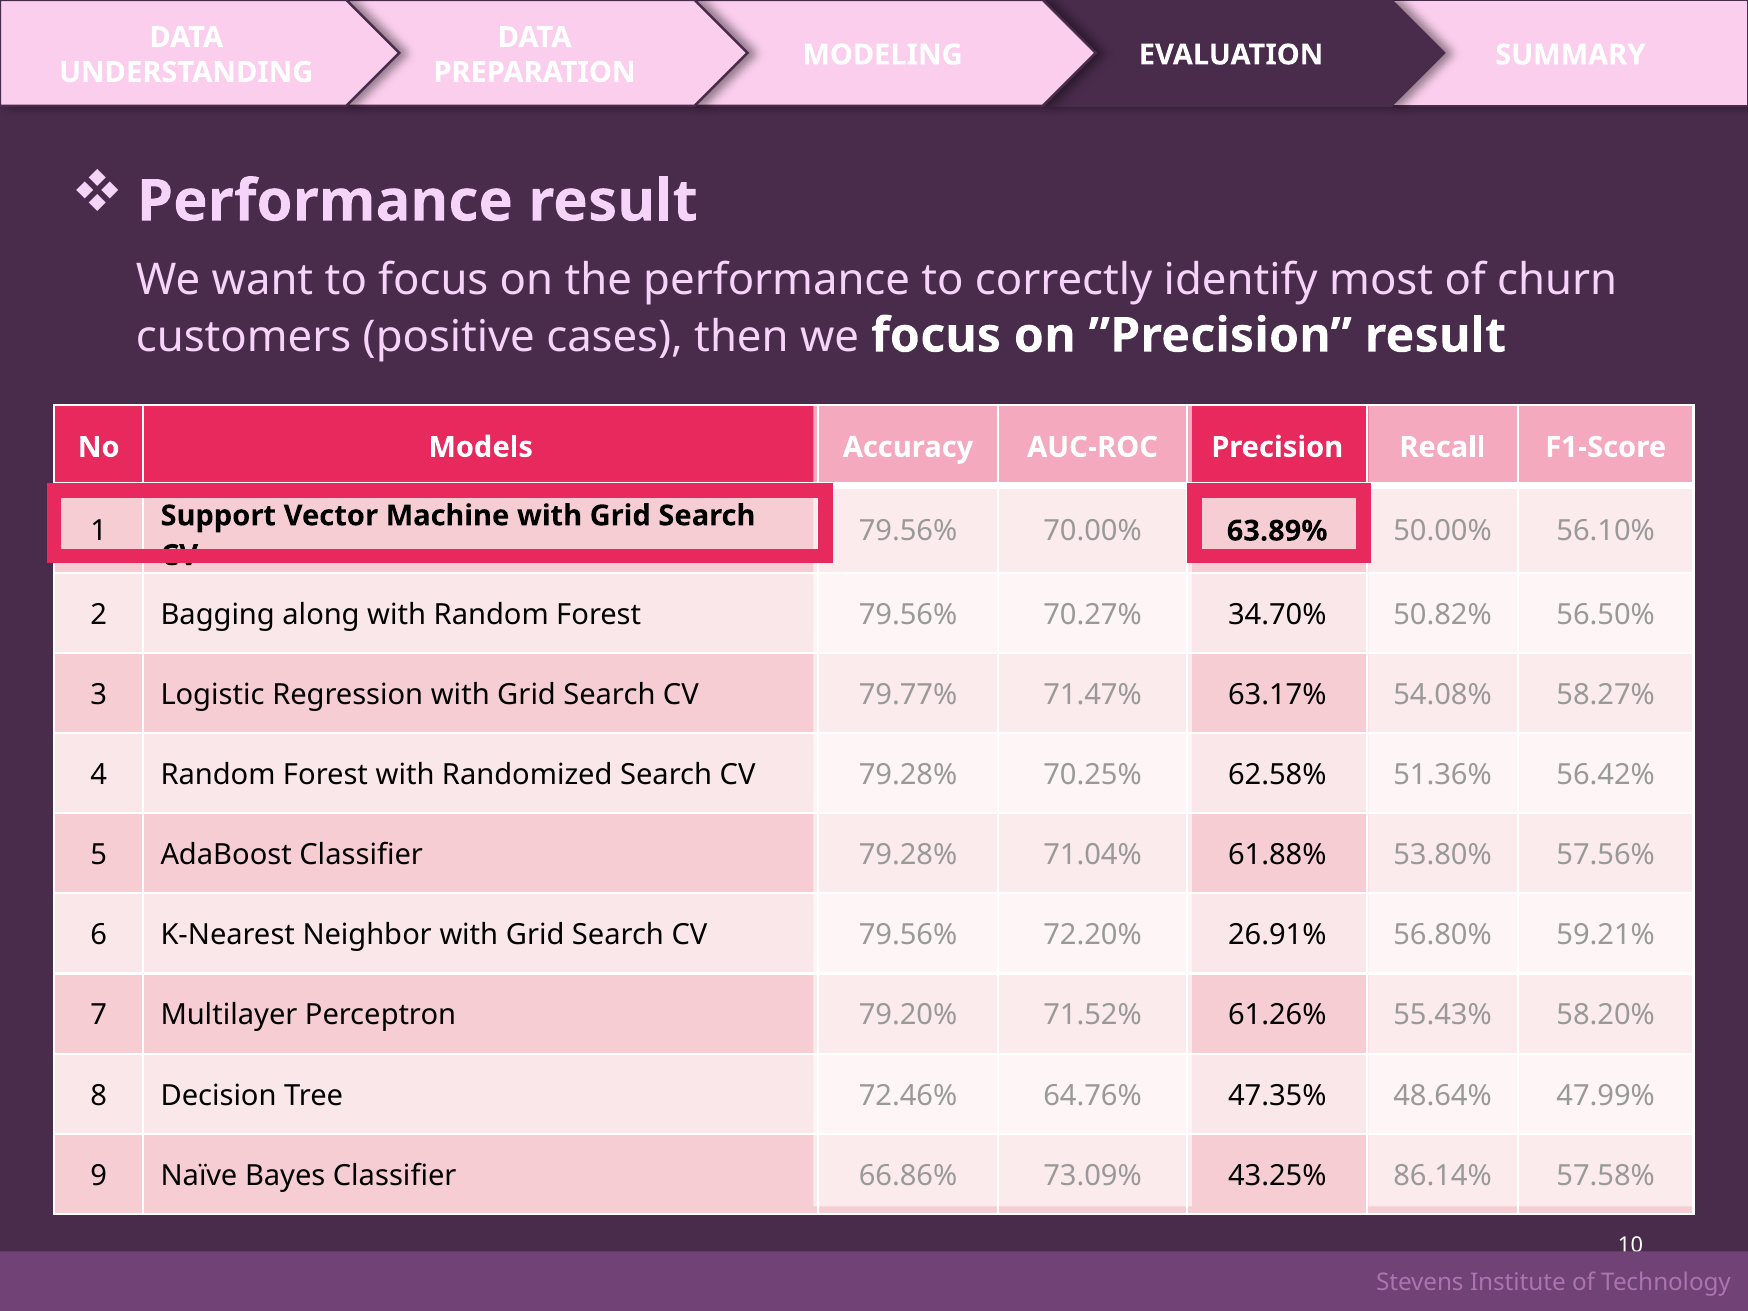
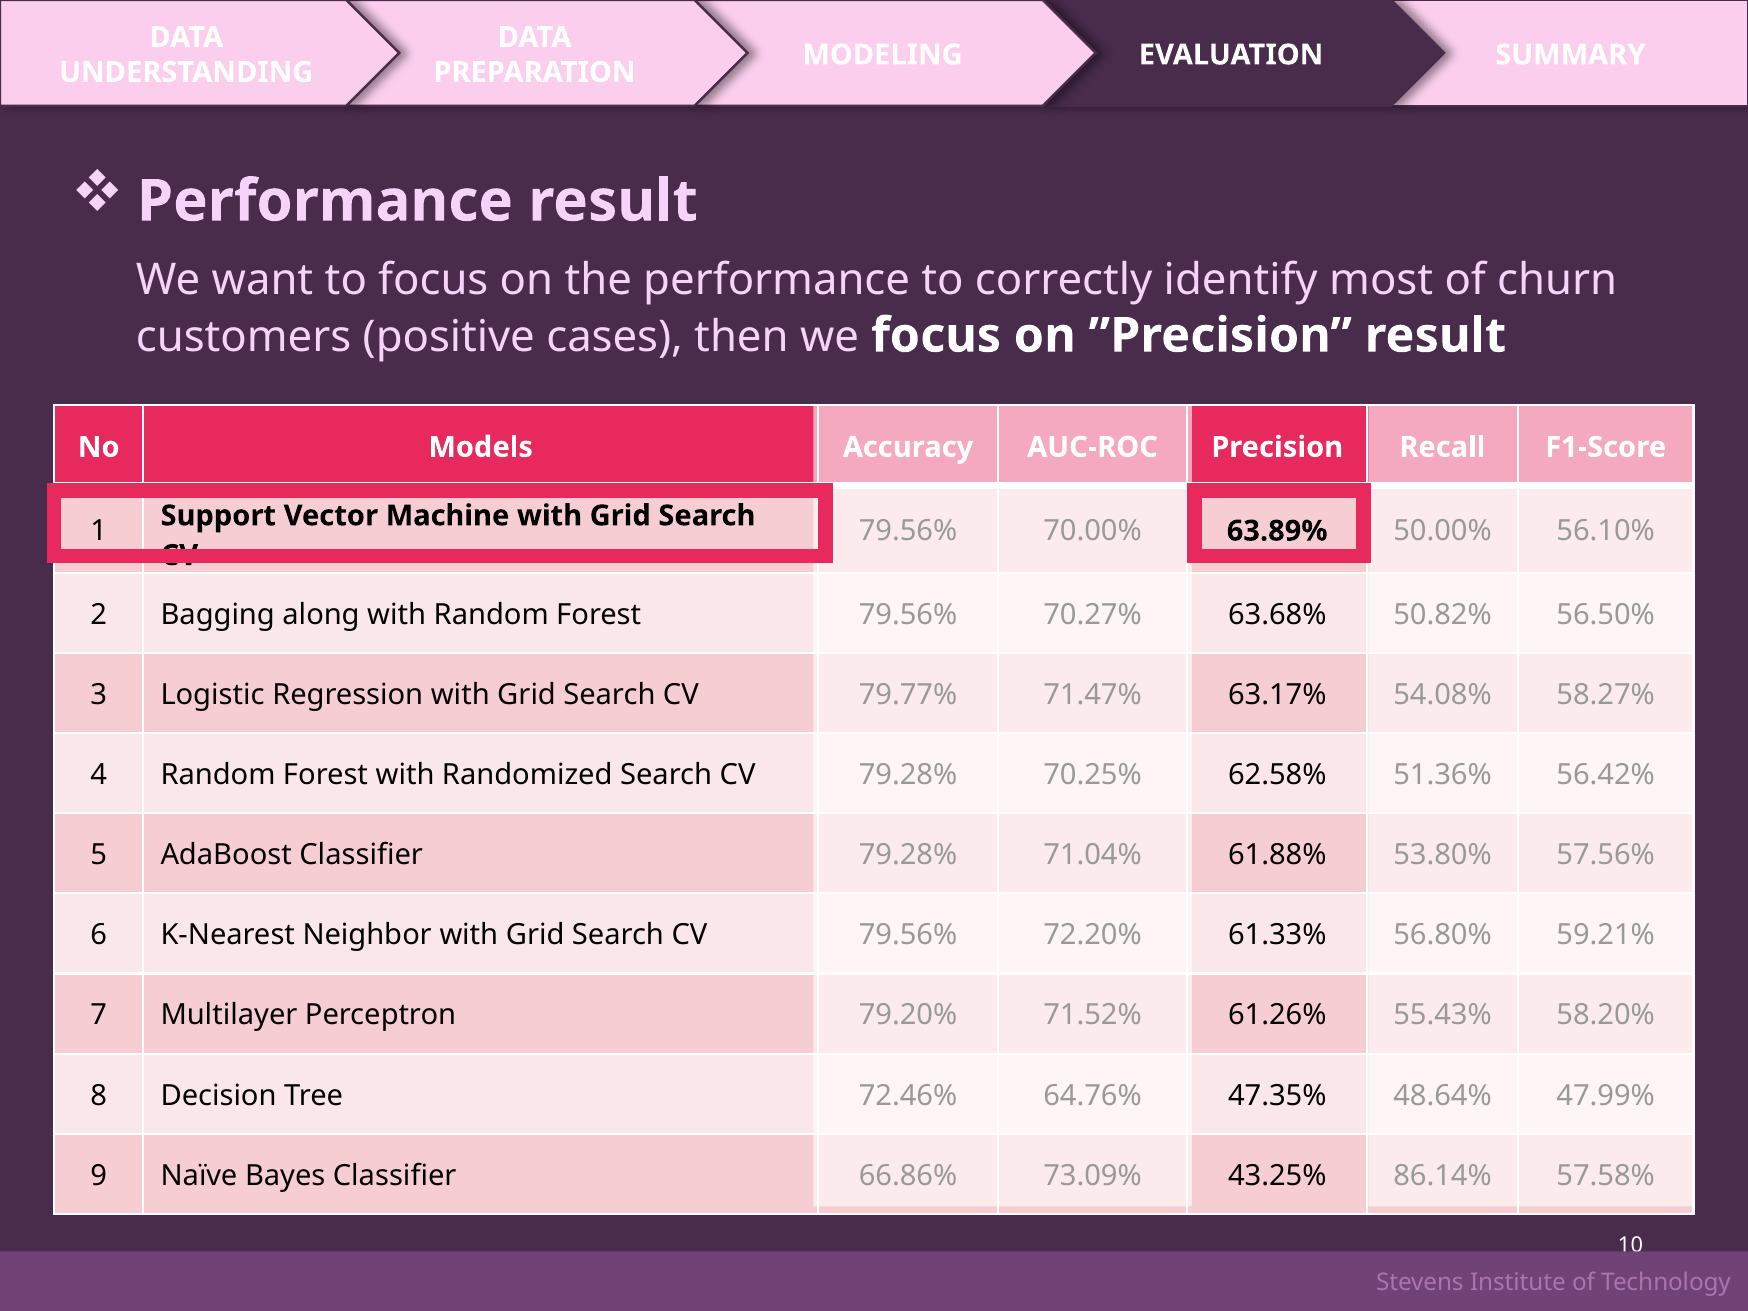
34.70%: 34.70% -> 63.68% (1277, 615)
26.91%: 26.91% -> 61.33% (1277, 935)
